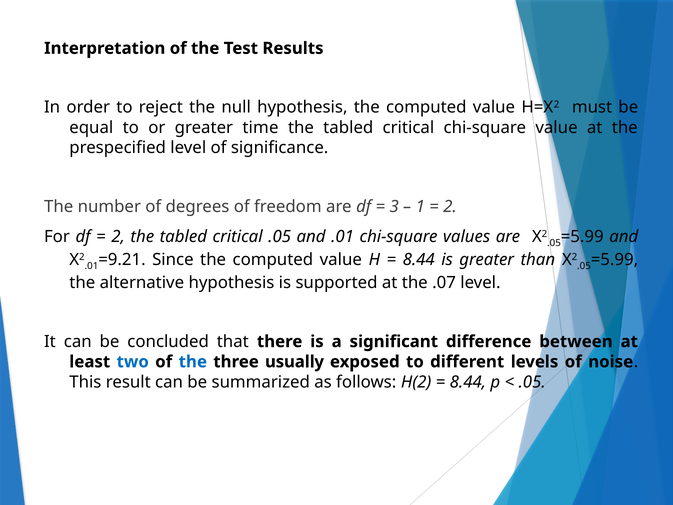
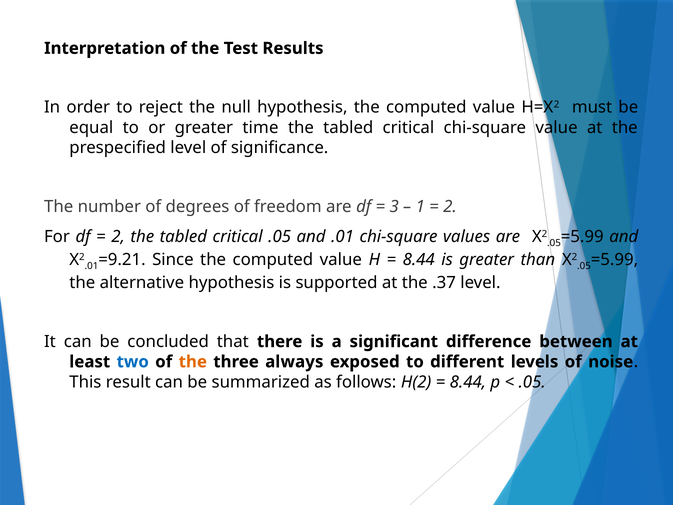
.07: .07 -> .37 (444, 282)
the colour: blue -> orange (193, 362)
usually: usually -> always (294, 362)
